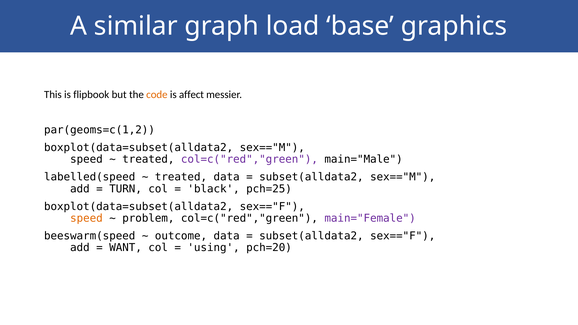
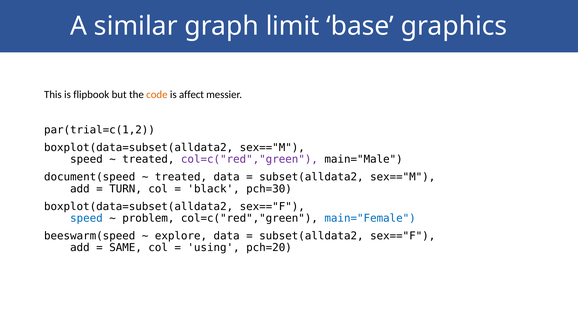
load: load -> limit (293, 26)
par(geoms=c(1,2: par(geoms=c(1,2 -> par(trial=c(1,2 (99, 130)
labelled(speed: labelled(speed -> document(speed (90, 177)
pch=25: pch=25 -> pch=30 (269, 189)
speed colour: orange -> blue (86, 218)
main="Female colour: purple -> blue (370, 218)
outcome: outcome -> explore (181, 236)
WANT: WANT -> SAME (126, 248)
